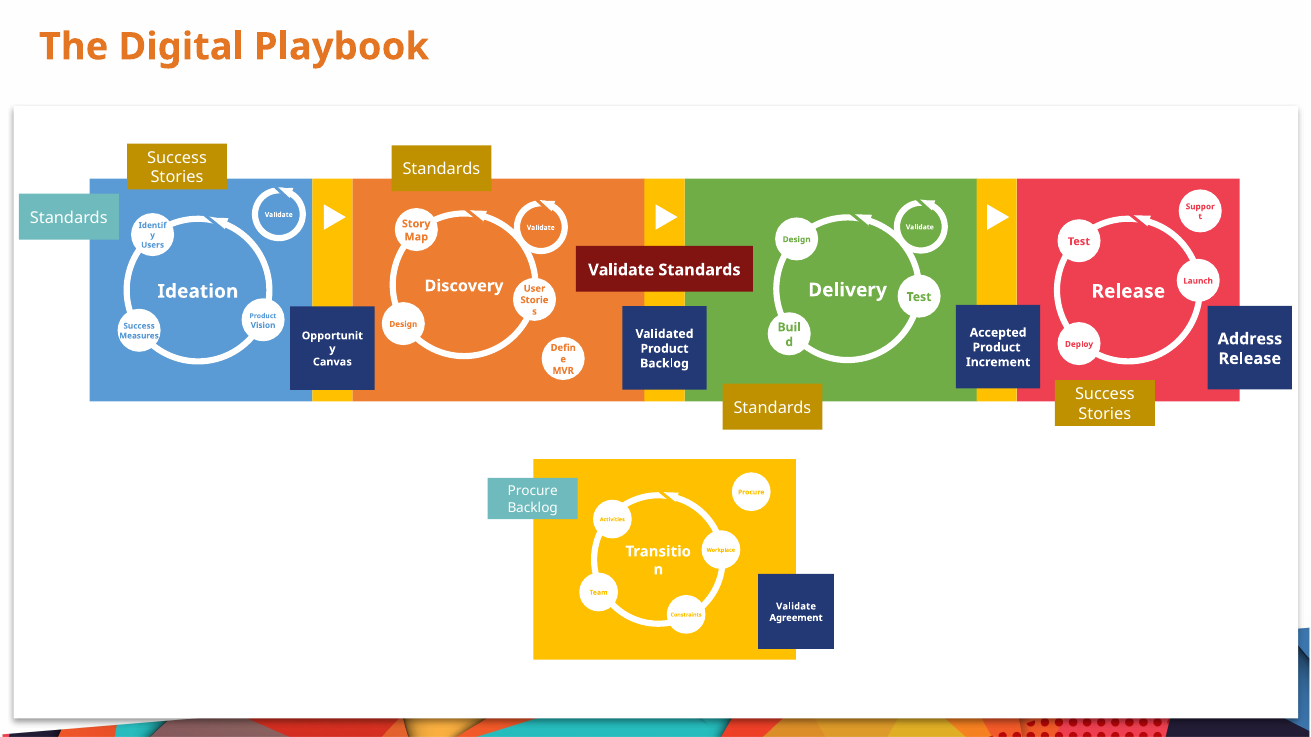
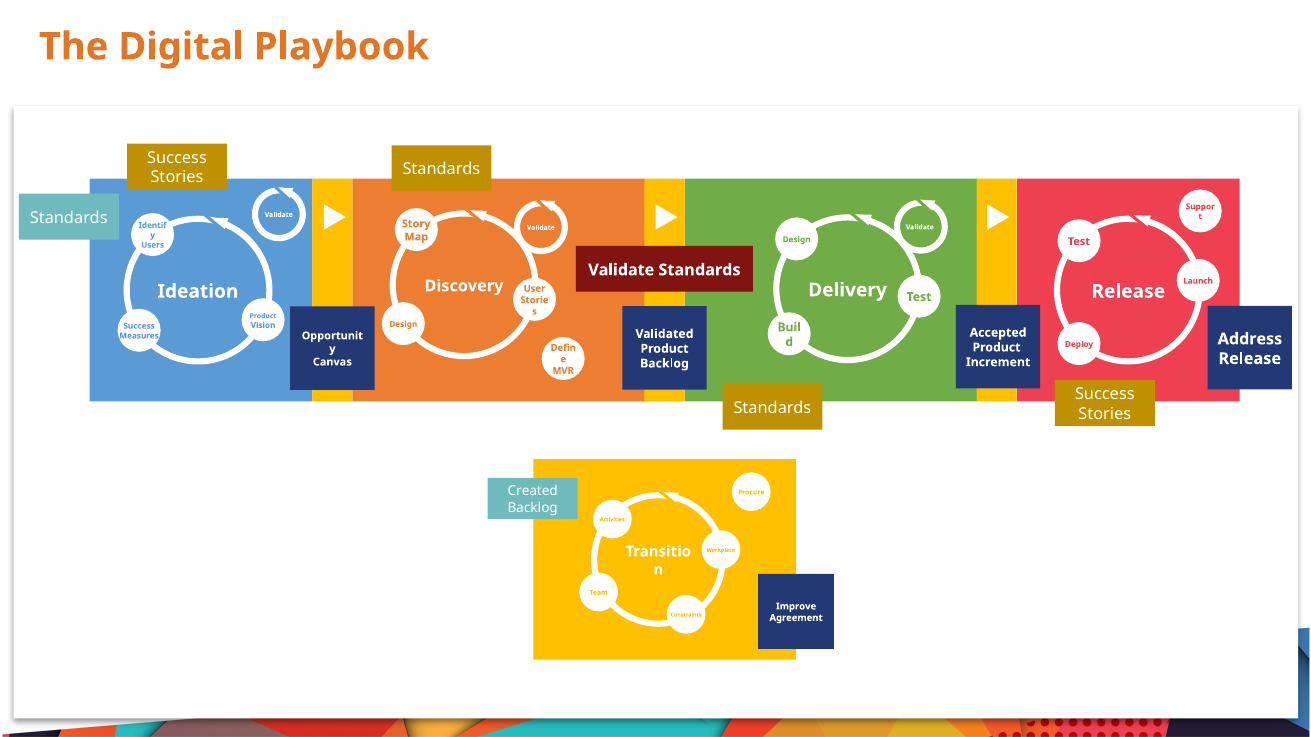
Procure: Procure -> Created (533, 491)
Validate: Validate -> Improve (796, 607)
